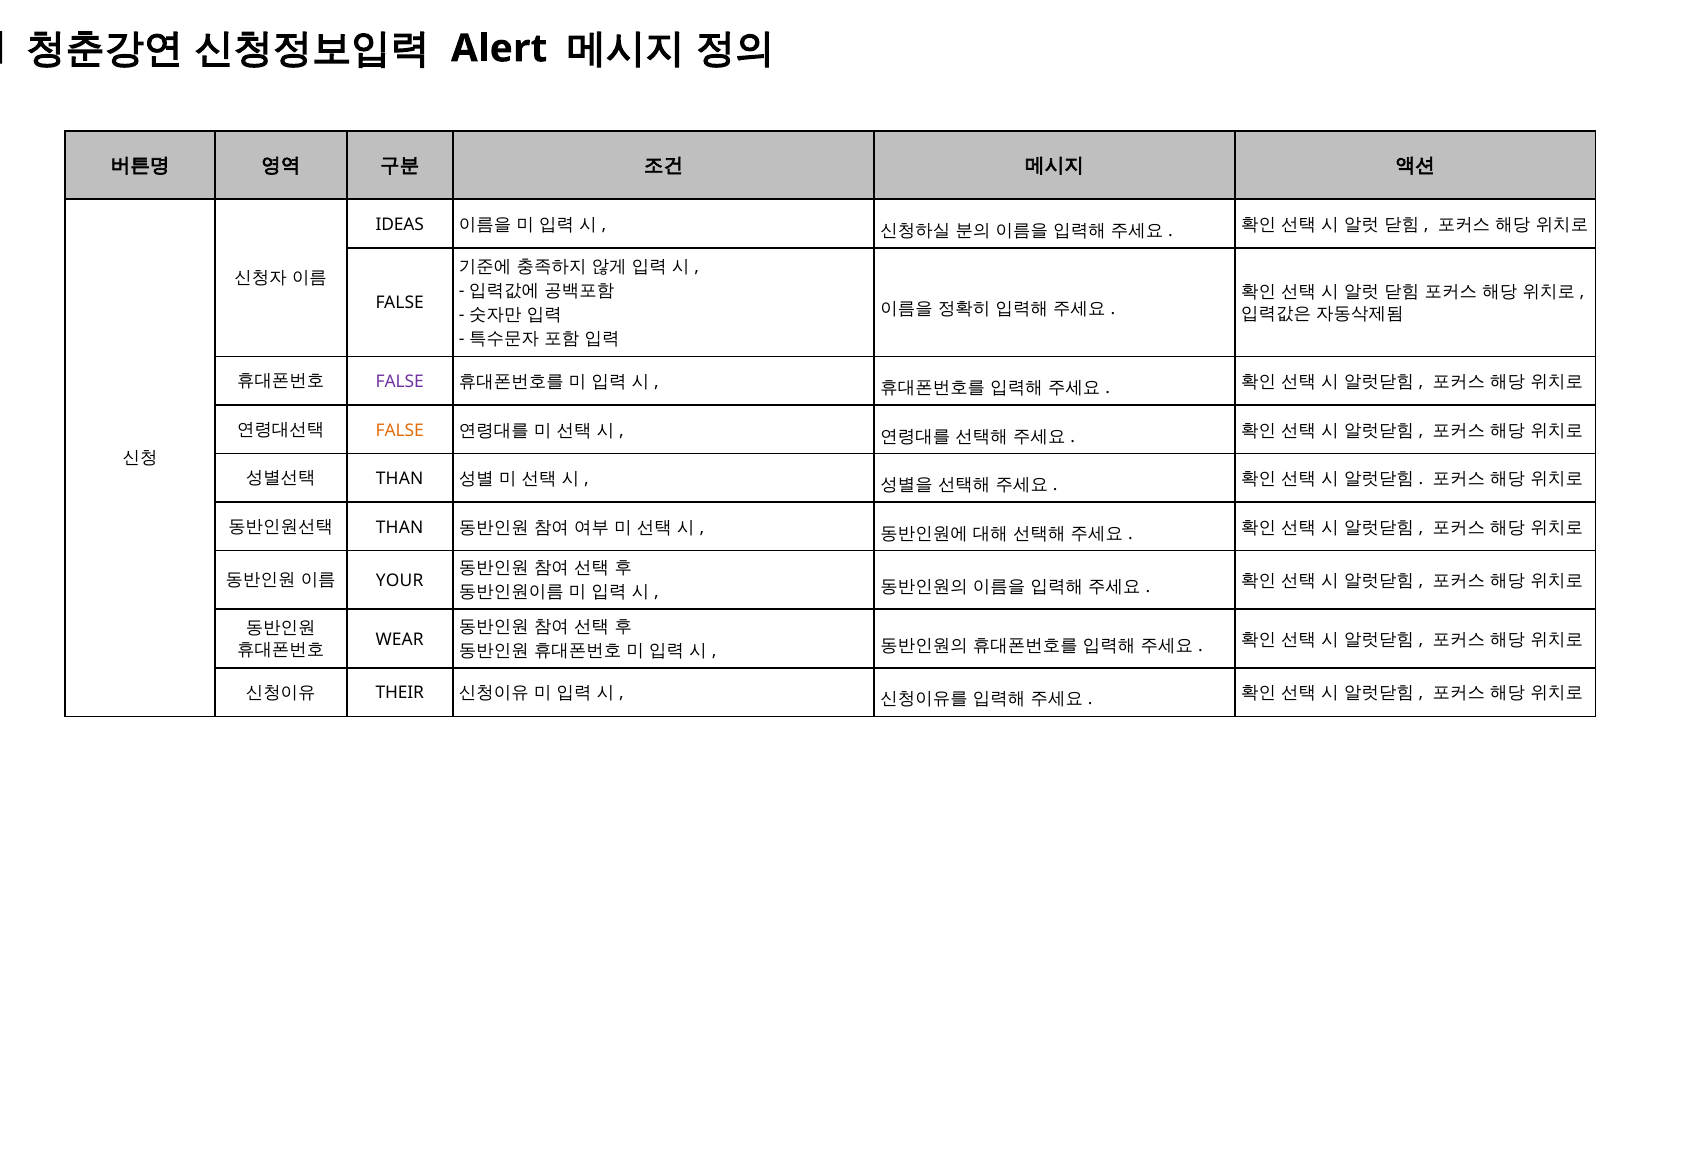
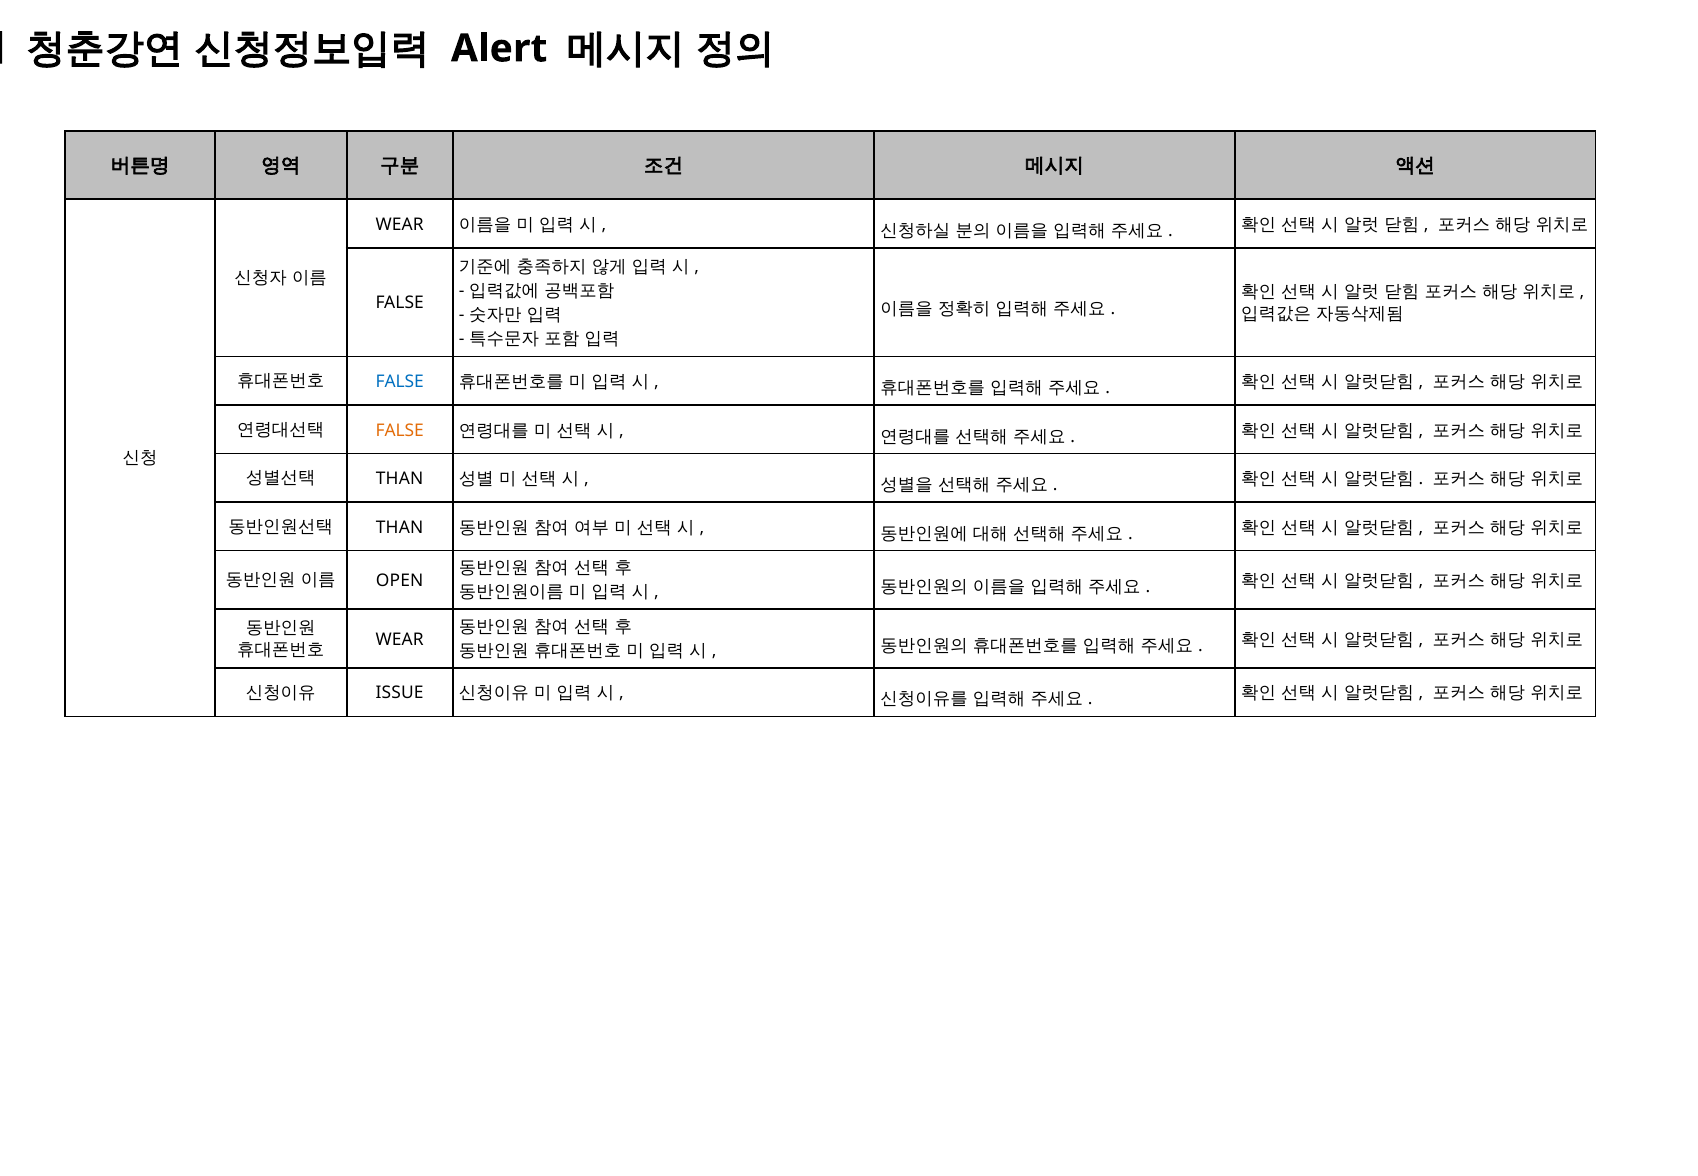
IDEAS: IDEAS -> WEAR (400, 224)
FALSE colour: purple -> blue (400, 382)
YOUR: YOUR -> OPEN (400, 581)
THEIR: THEIR -> ISSUE (400, 693)
